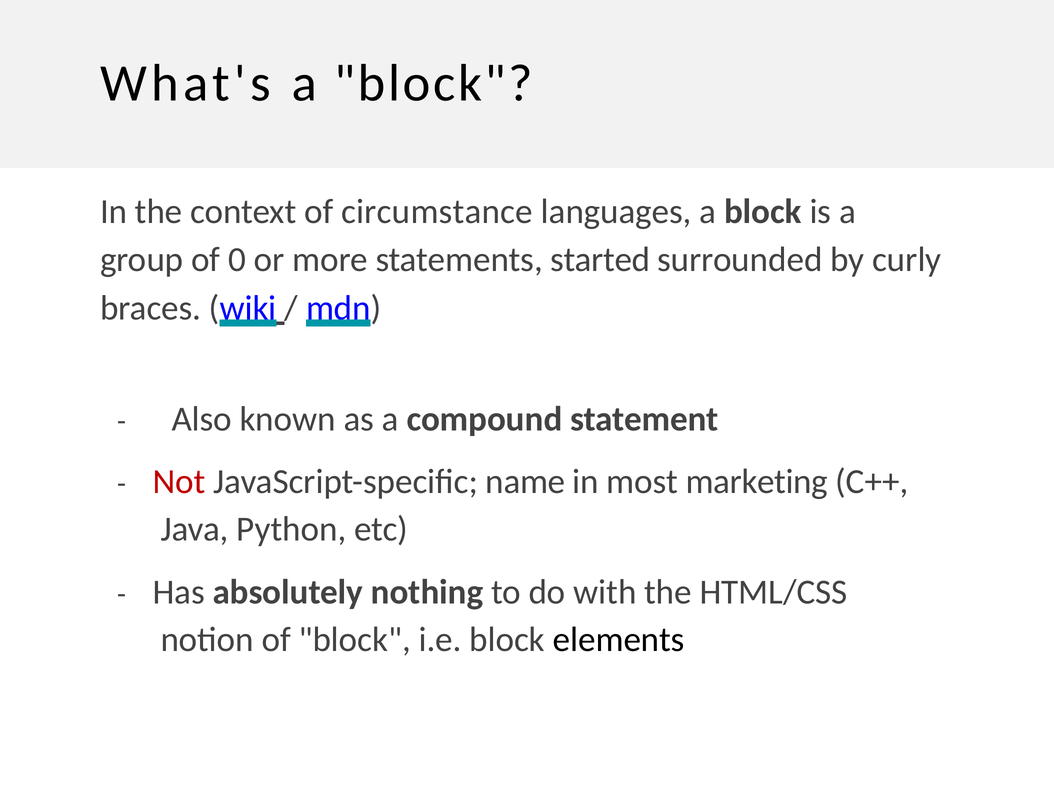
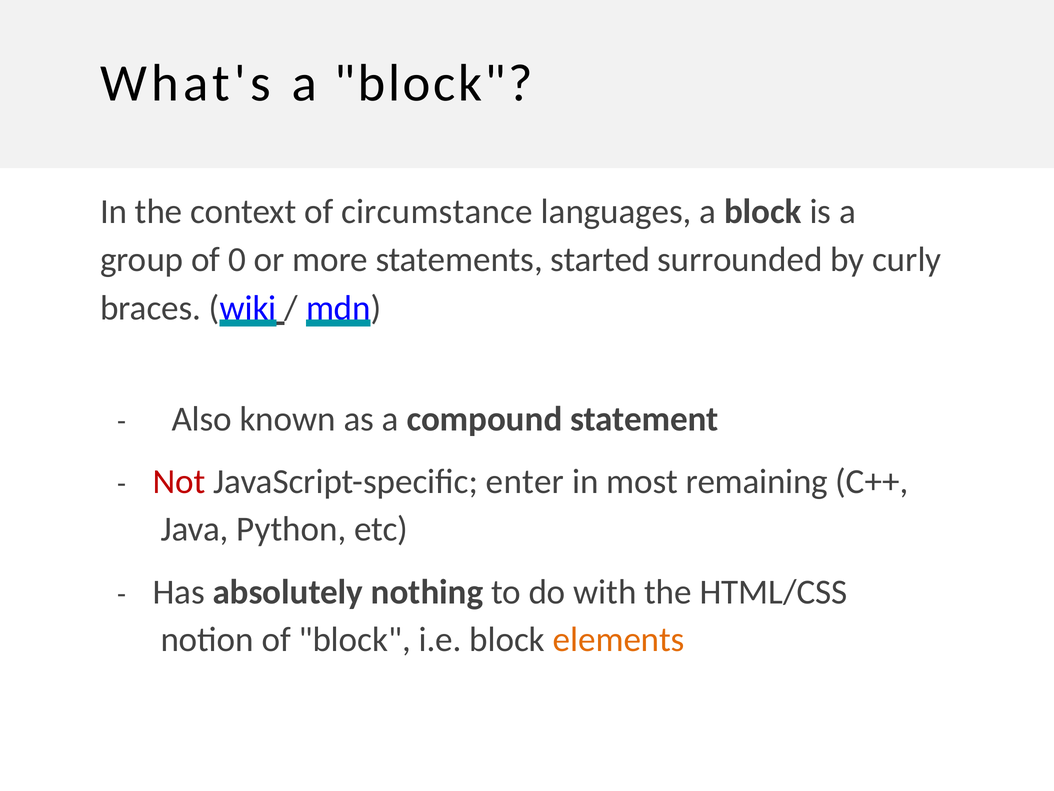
name: name -> enter (525, 481)
marketing: marketing -> remaining (757, 481)
elements colour: black -> orange (619, 639)
